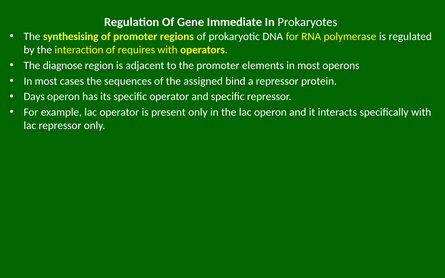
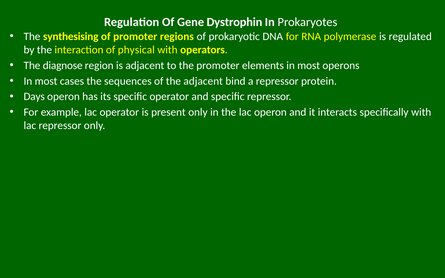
Immediate: Immediate -> Dystrophin (235, 22)
requires: requires -> physical (136, 50)
the assigned: assigned -> adjacent (203, 81)
